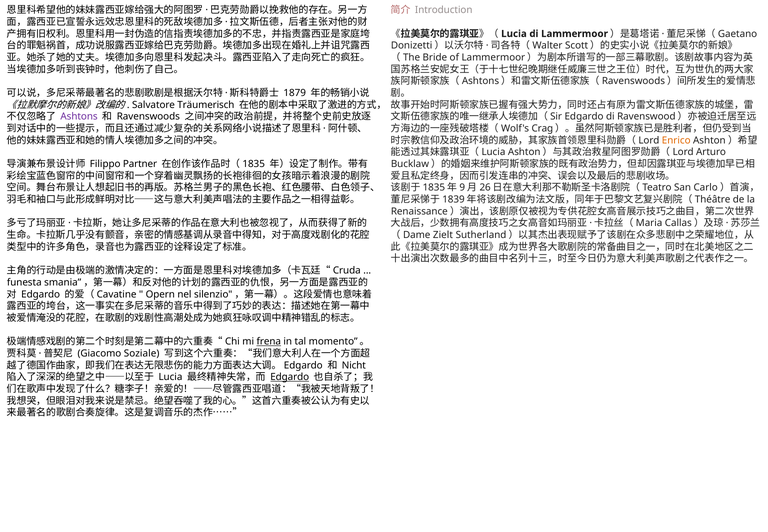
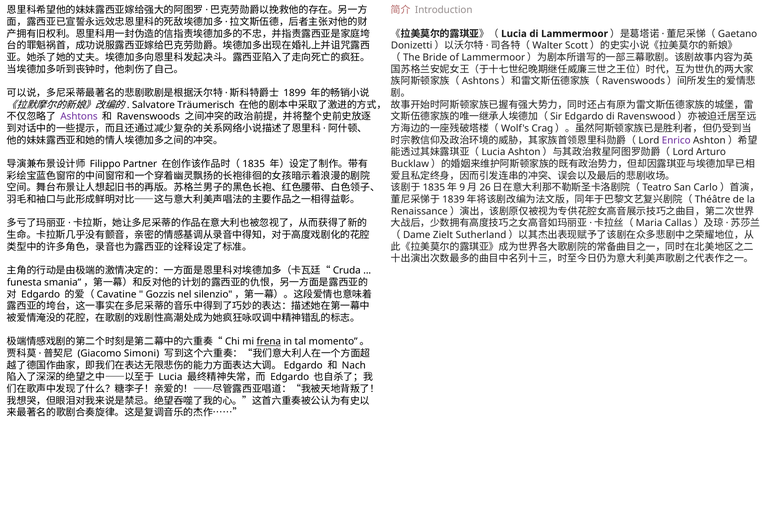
1879: 1879 -> 1899 (295, 93)
Enrico colour: orange -> purple (676, 140)
Opern: Opern -> Gozzis (160, 294)
Soziale: Soziale -> Simoni (142, 353)
Nicht: Nicht -> Nach (354, 365)
Edgardo underline: present -> none (290, 377)
